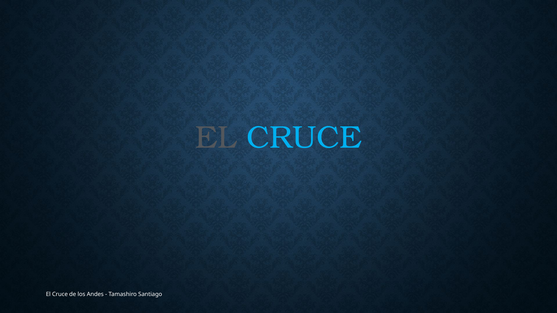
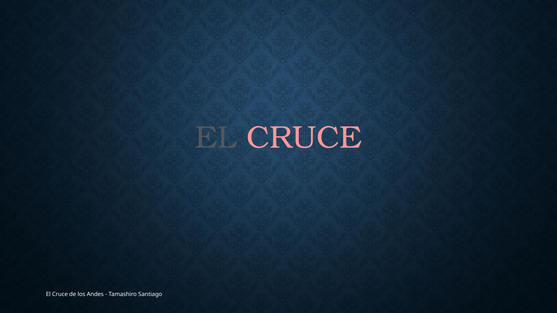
CRUCE colour: light blue -> pink (304, 138)
